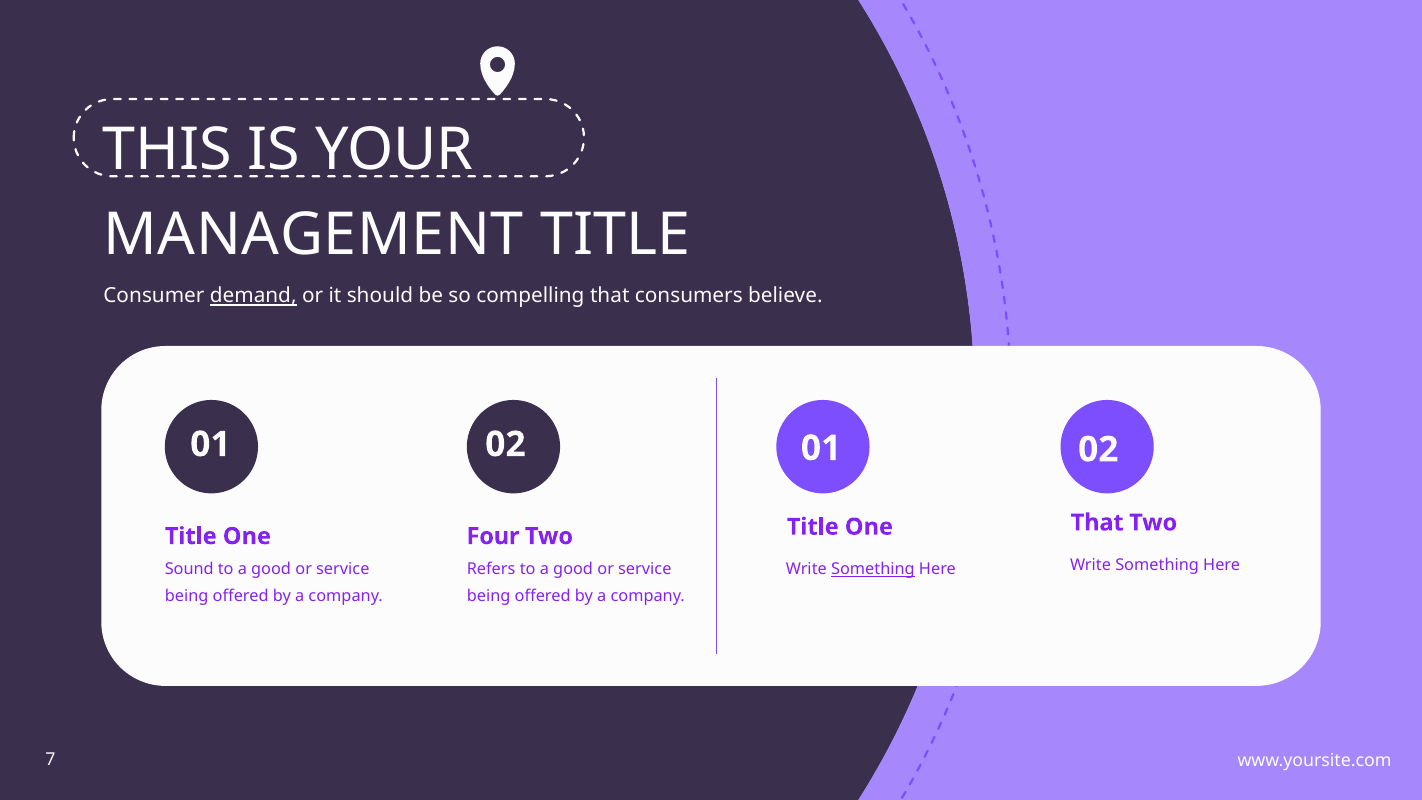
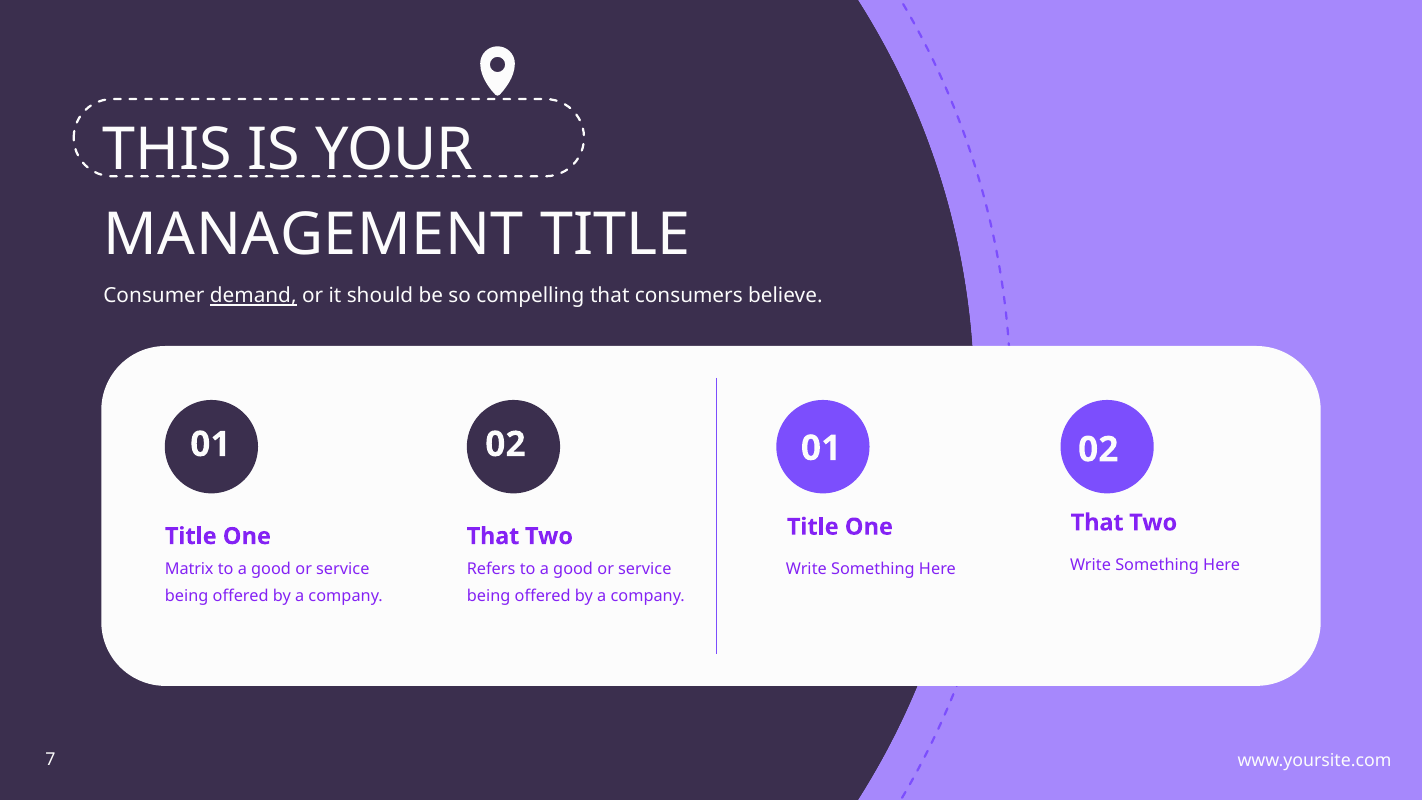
Four: Four -> That (493, 536)
Sound: Sound -> Matrix (189, 569)
Something underline: present -> none (873, 569)
